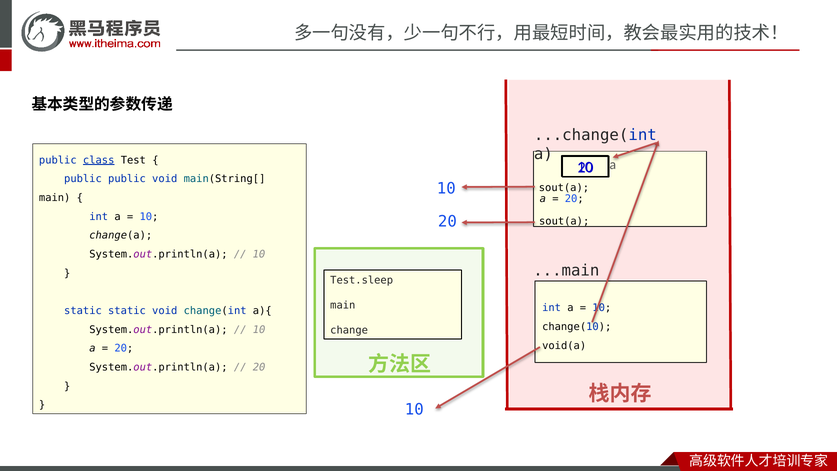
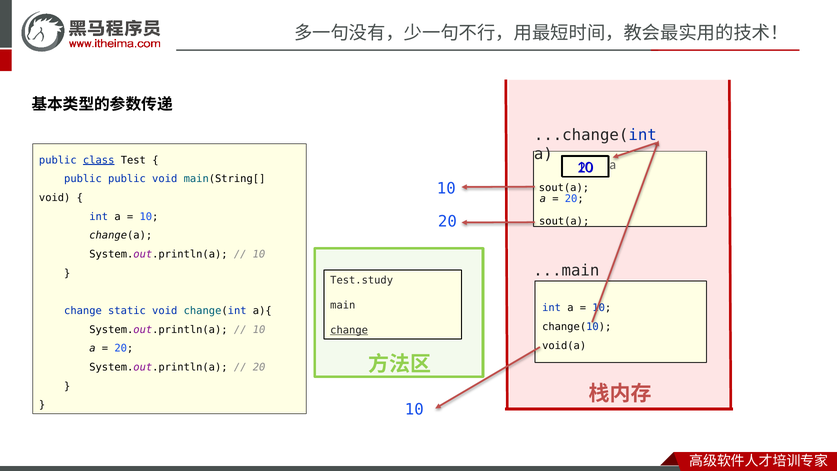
main: main -> void (55, 198)
Test.sleep: Test.sleep -> Test.study (362, 280)
static: static -> change (83, 311)
change underline: none -> present (349, 330)
